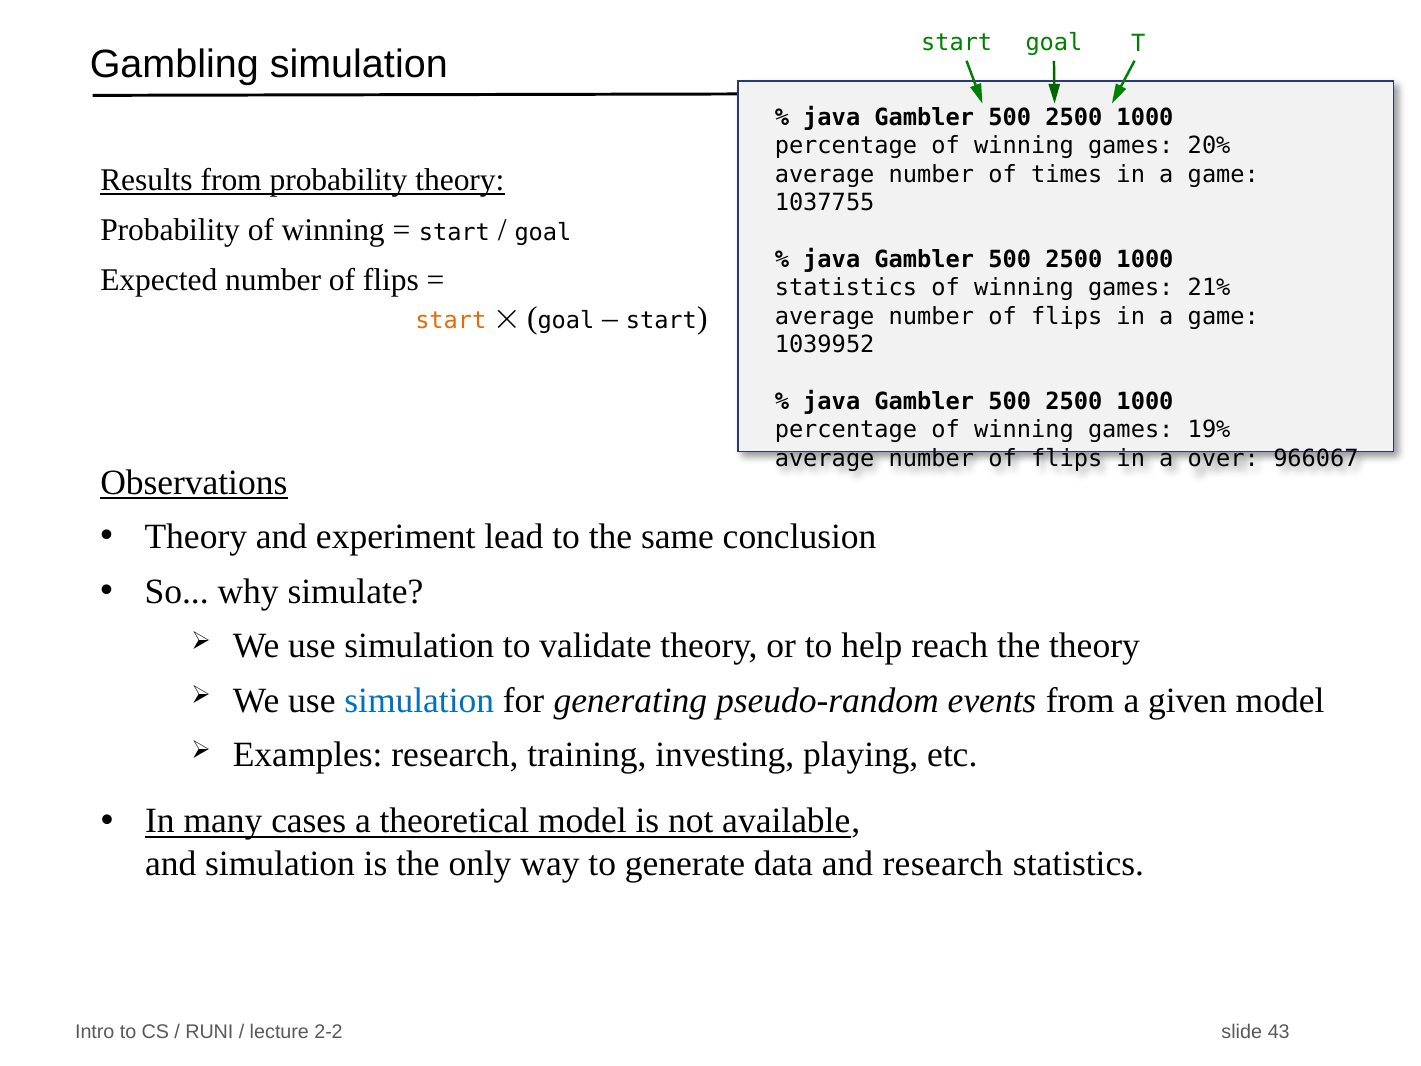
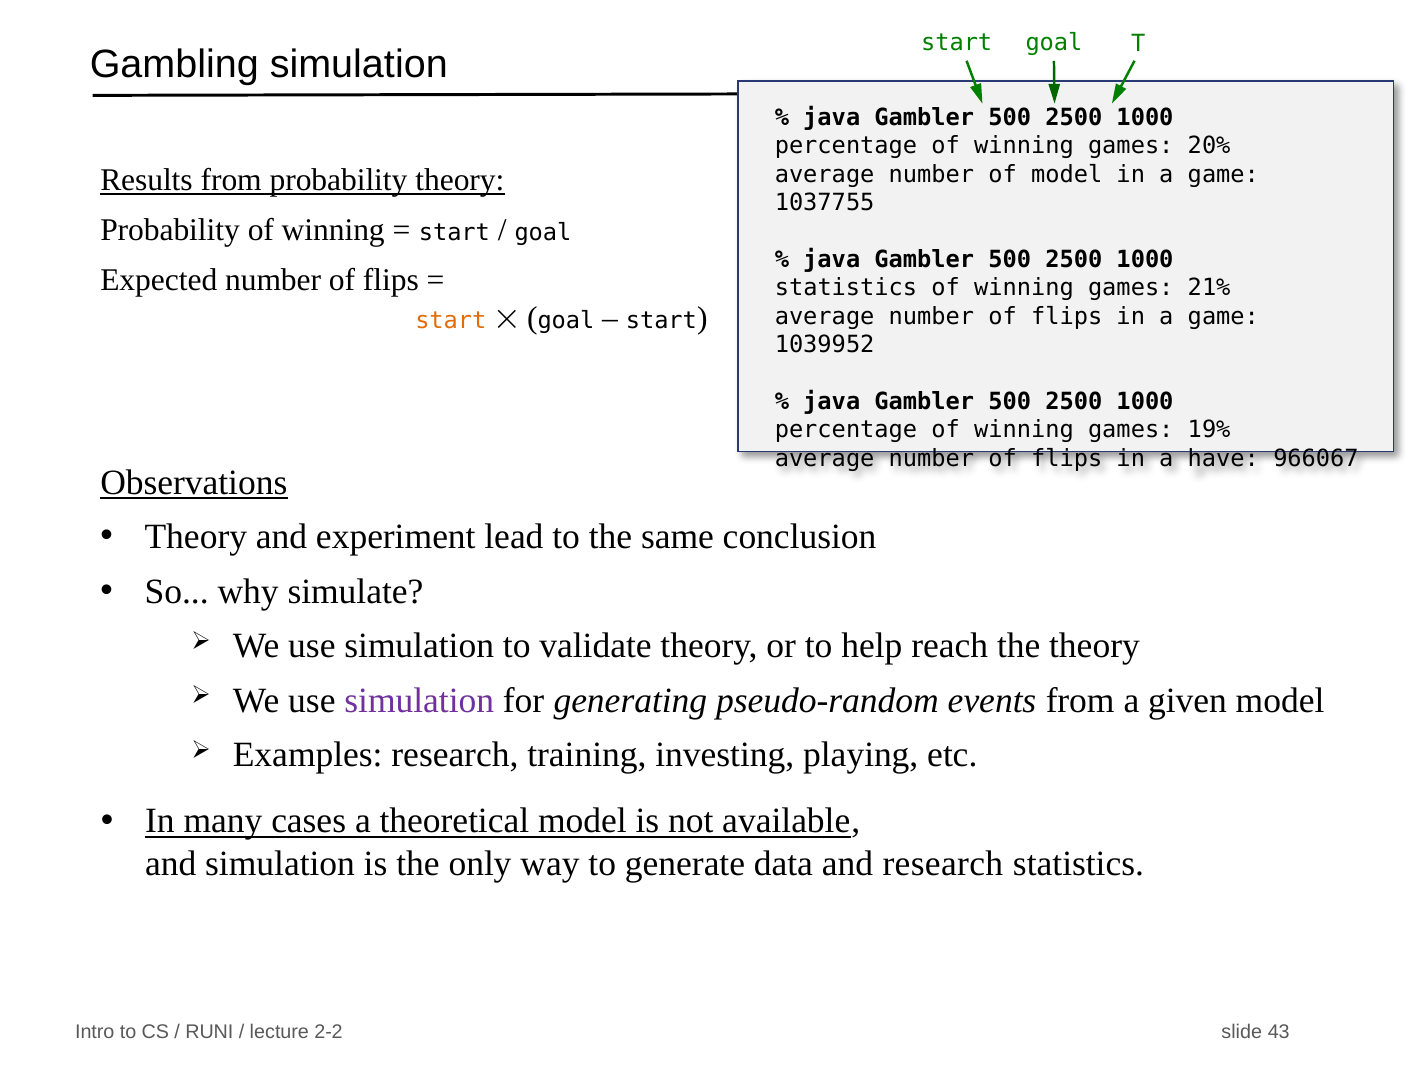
of times: times -> model (1067, 174)
over: over -> have (1223, 458)
simulation colour: blue -> purple (419, 700)
